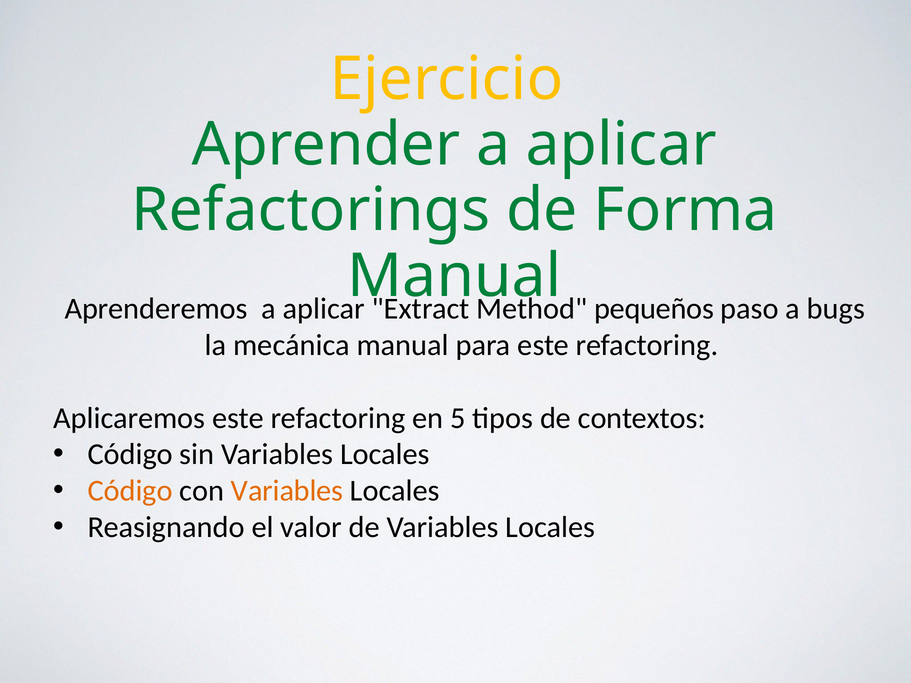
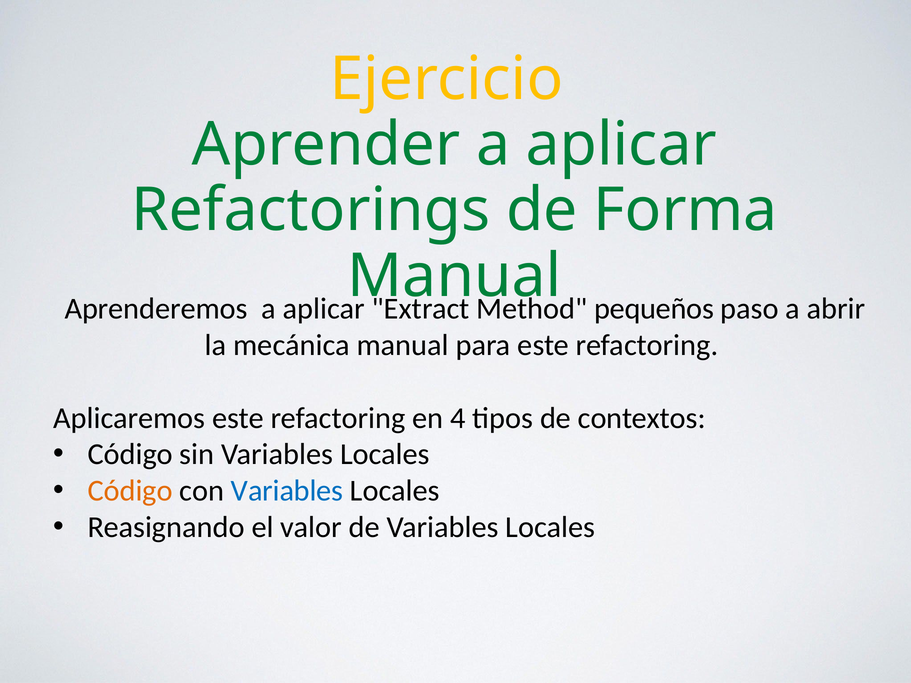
bugs: bugs -> abrir (836, 309)
5: 5 -> 4 (458, 418)
Variables colour: orange -> blue (287, 491)
